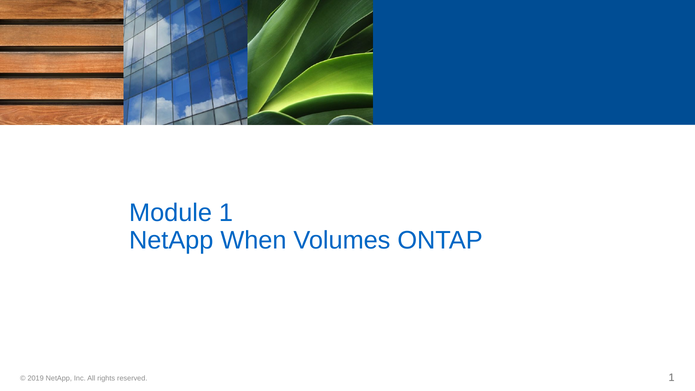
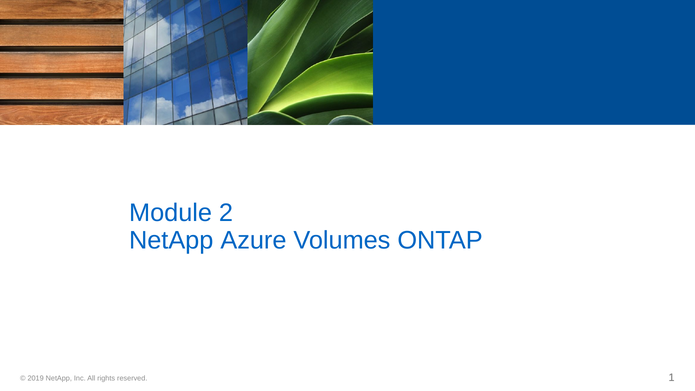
Module 1: 1 -> 2 (226, 213)
When: When -> Azure (253, 240)
